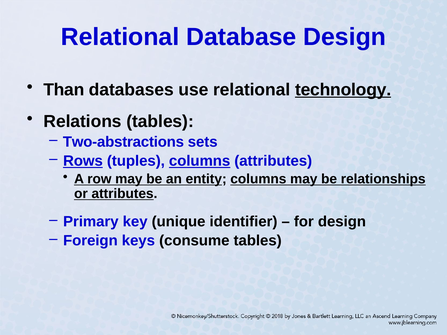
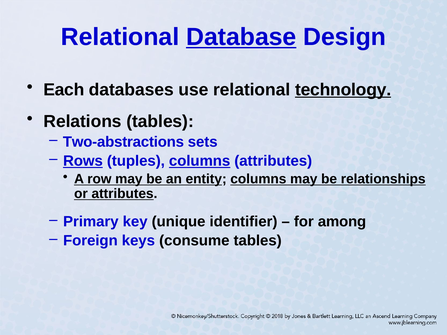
Database underline: none -> present (241, 37)
Than: Than -> Each (64, 90)
for design: design -> among (342, 222)
